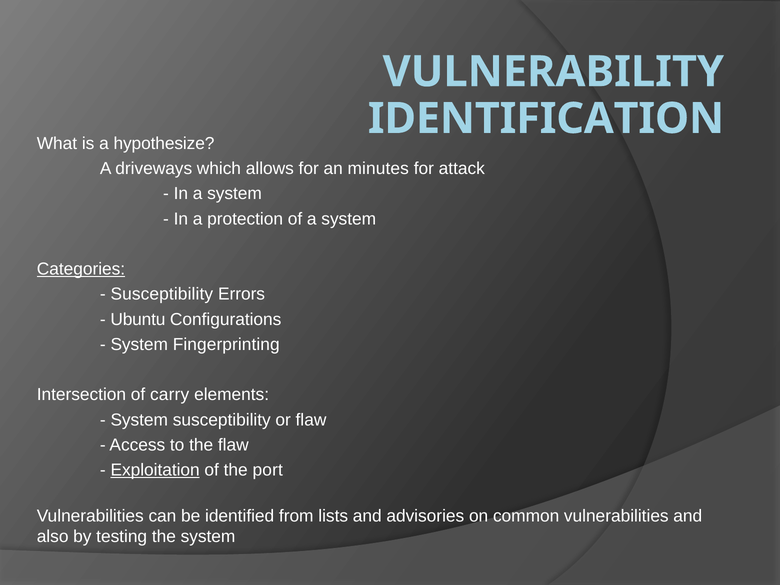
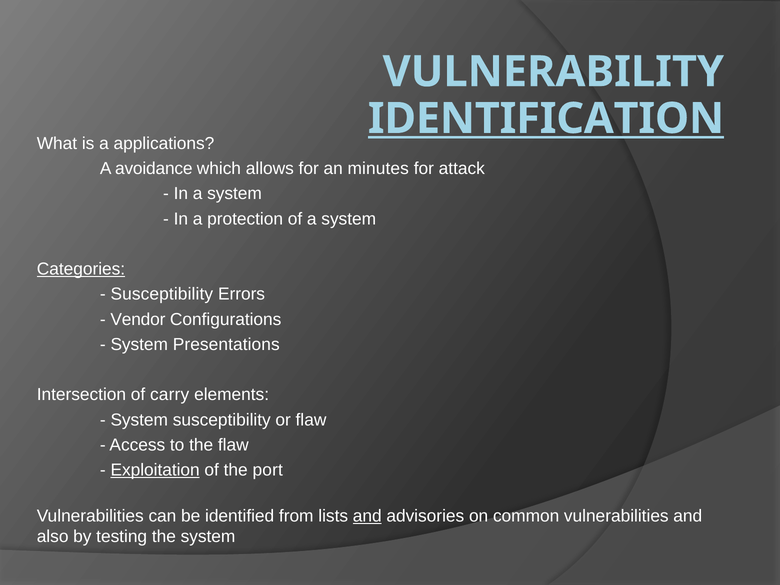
IDENTIFICATION underline: none -> present (546, 119)
hypothesize: hypothesize -> applications (164, 144)
driveways: driveways -> avoidance (154, 169)
Ubuntu: Ubuntu -> Vendor (138, 319)
Fingerprinting: Fingerprinting -> Presentations (226, 344)
and underline: none -> present (367, 516)
